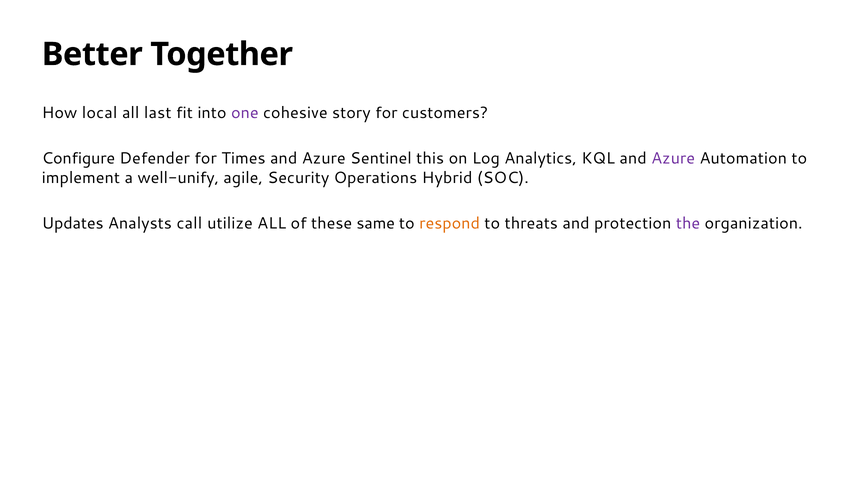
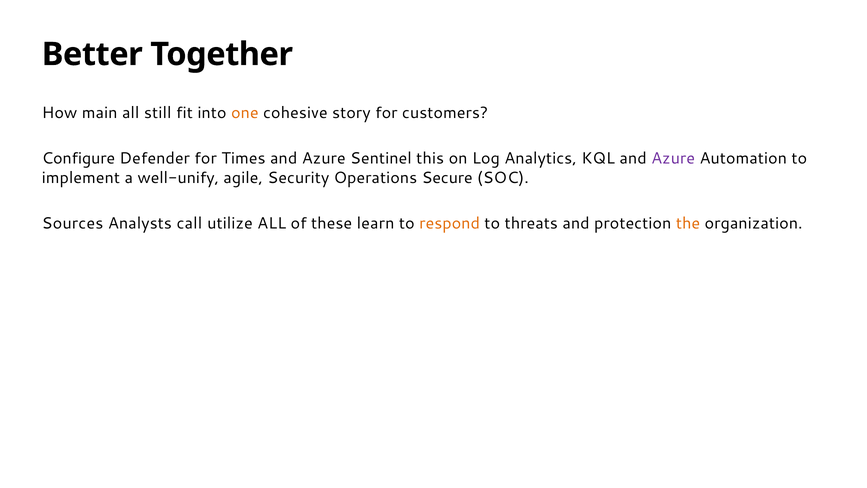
local: local -> main (100, 113)
last: last -> still (158, 113)
one colour: purple -> orange (245, 113)
Hybrid: Hybrid -> Secure (447, 178)
Updates: Updates -> Sources (73, 223)
same: same -> learn (376, 223)
the colour: purple -> orange (688, 223)
